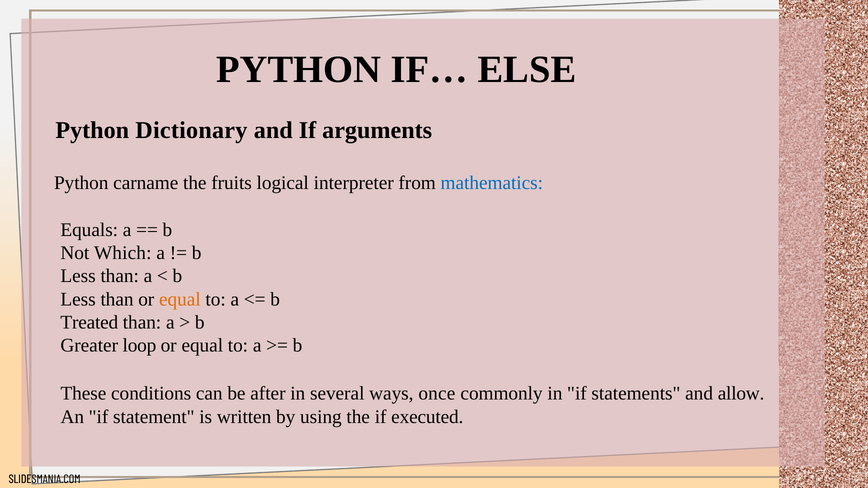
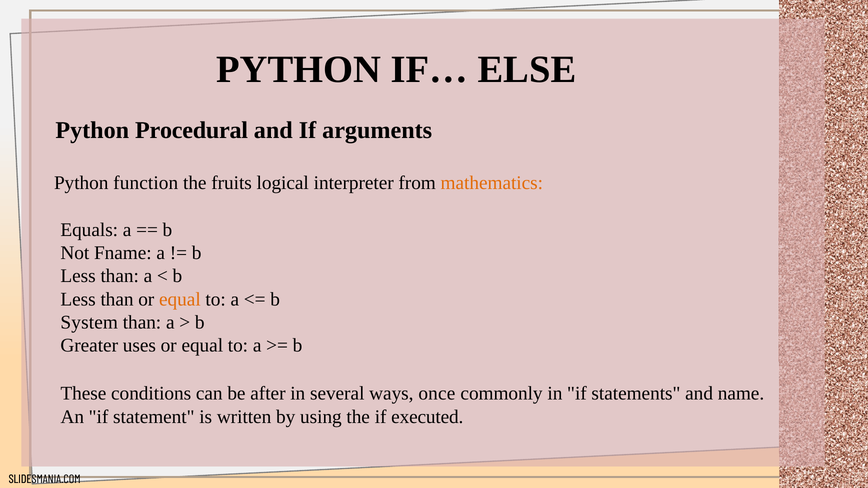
Dictionary: Dictionary -> Procedural (192, 131)
carname: carname -> function (146, 183)
mathematics colour: blue -> orange (492, 183)
Which: Which -> Fname (123, 253)
Treated: Treated -> System (89, 322)
loop: loop -> uses (139, 346)
allow: allow -> name (741, 394)
